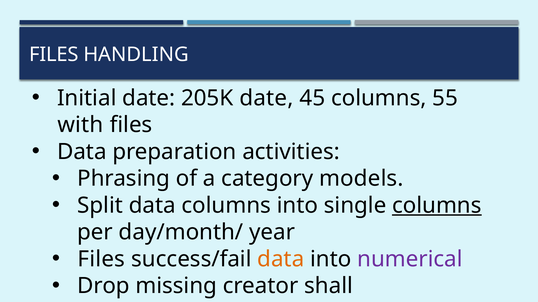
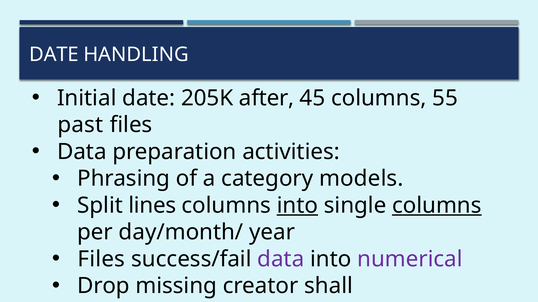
FILES: FILES -> DATE (54, 55)
205K date: date -> after (267, 98)
with: with -> past (80, 125)
Split data: data -> lines (152, 206)
into underline: none -> present (297, 206)
data colour: orange -> purple (281, 260)
